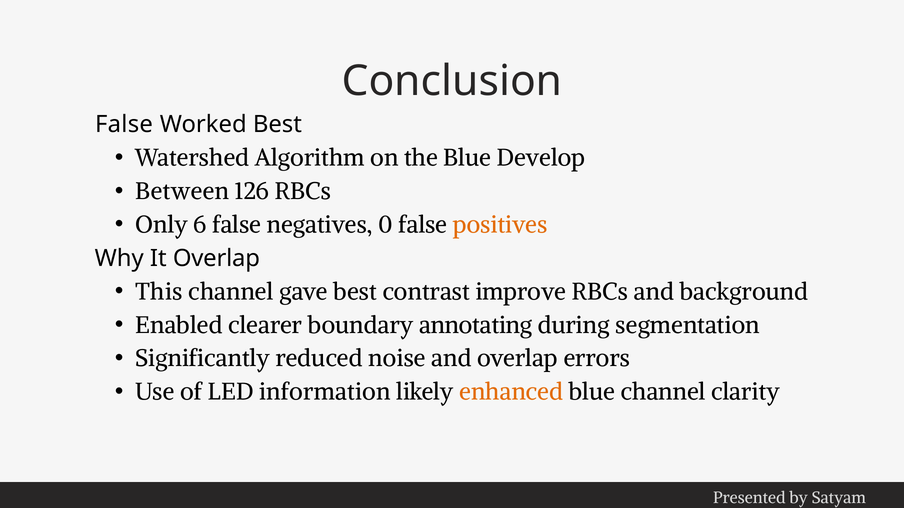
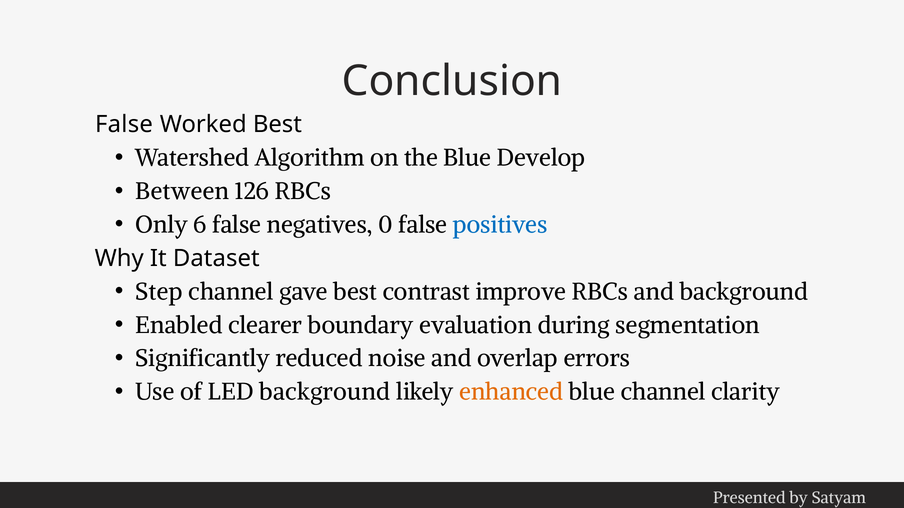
positives colour: orange -> blue (500, 225)
It Overlap: Overlap -> Dataset (216, 259)
This: This -> Step (159, 292)
annotating: annotating -> evaluation (476, 325)
LED information: information -> background (325, 392)
